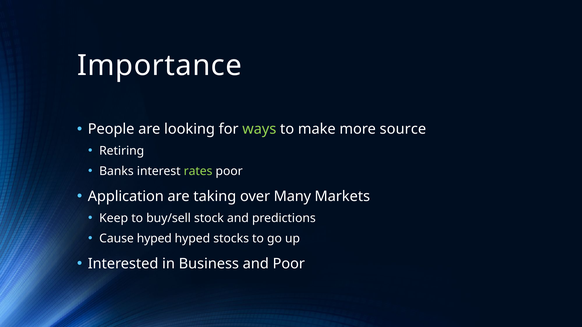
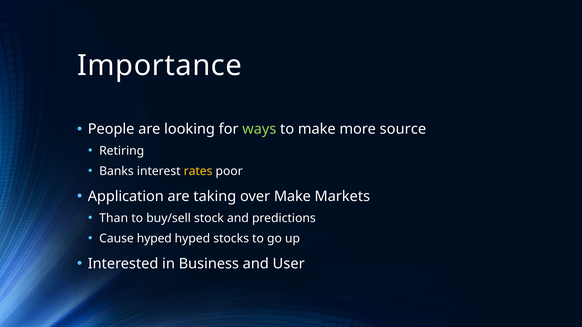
rates colour: light green -> yellow (198, 171)
over Many: Many -> Make (292, 197)
Keep: Keep -> Than (114, 218)
and Poor: Poor -> User (289, 264)
